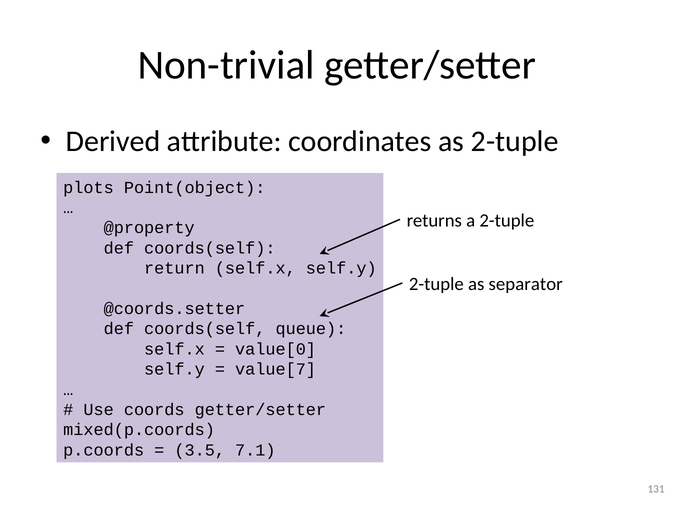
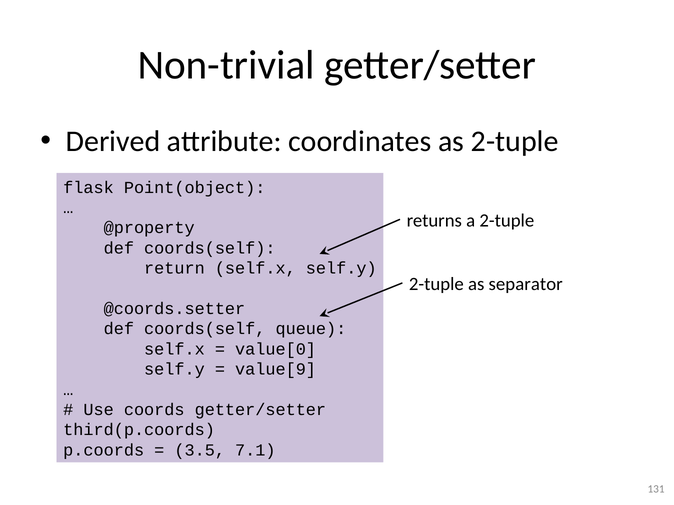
plots: plots -> flask (89, 188)
value[7: value[7 -> value[9 (276, 370)
mixed(p.coords: mixed(p.coords -> third(p.coords (139, 430)
